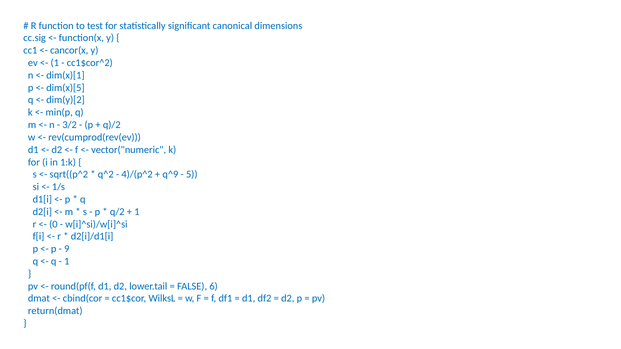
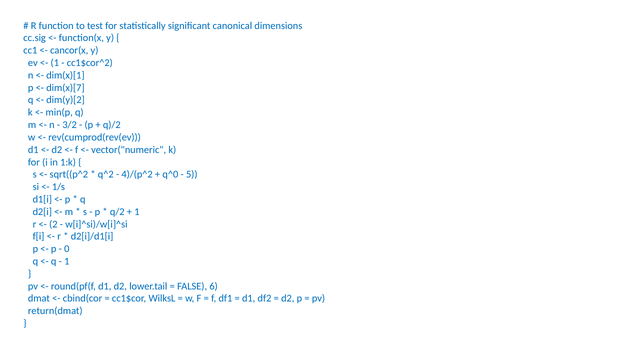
dim(x)[5: dim(x)[5 -> dim(x)[7 (65, 88)
q^9: q^9 -> q^0 (170, 175)
0: 0 -> 2 (53, 224)
9: 9 -> 0 (67, 249)
